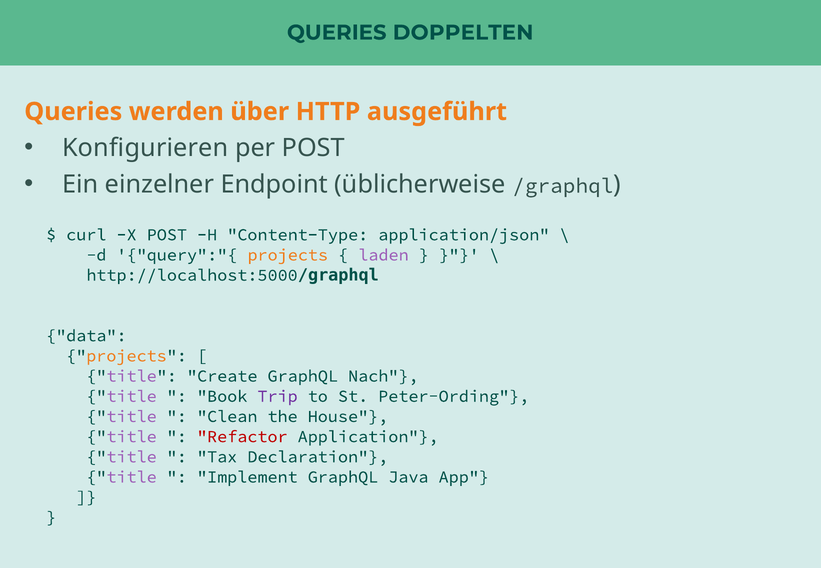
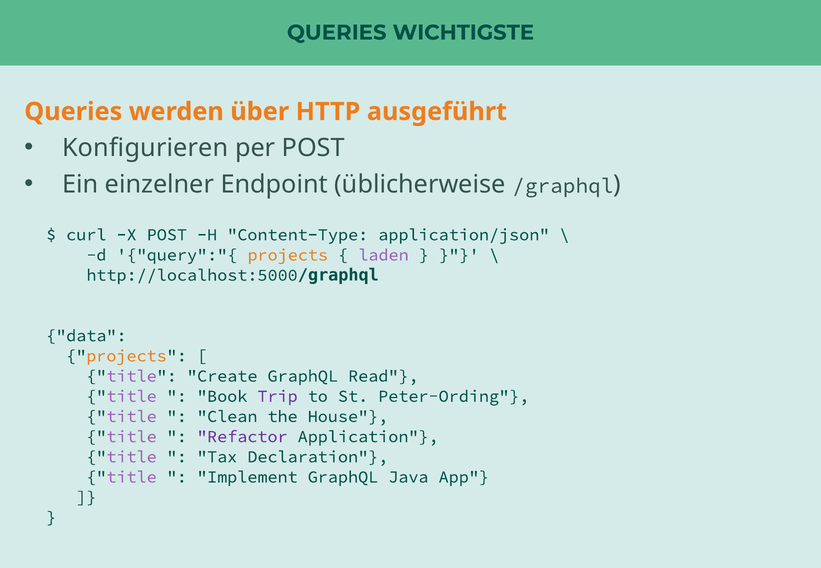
DOPPELTEN: DOPPELTEN -> WICHTIGSTE (463, 33)
Nach: Nach -> Read (383, 376)
Refactor colour: red -> purple (242, 437)
